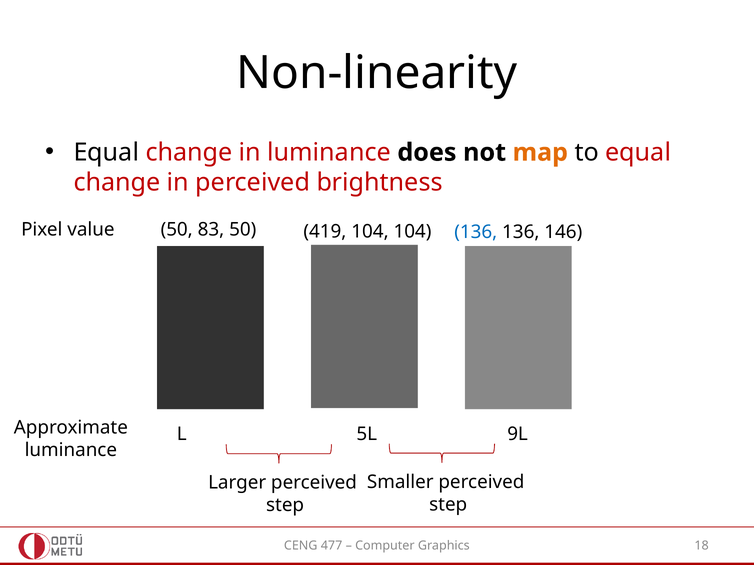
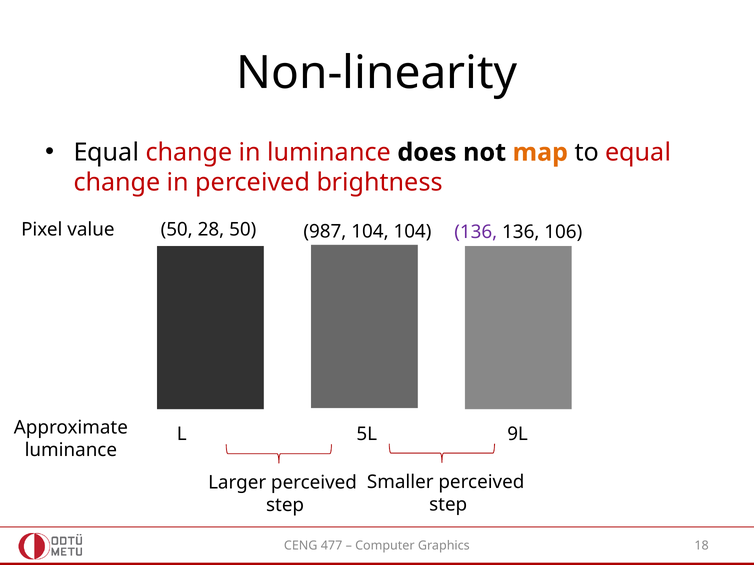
83: 83 -> 28 (211, 230)
419: 419 -> 987 (325, 232)
136 colour: blue -> purple (476, 232)
146: 146 -> 106 (563, 232)
